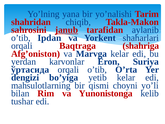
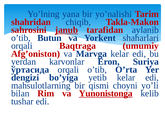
Ipdan: Ipdan -> Butun (50, 38)
shahriga: shahriga -> umumiy (141, 46)
Yunonistonga underline: none -> present (106, 93)
